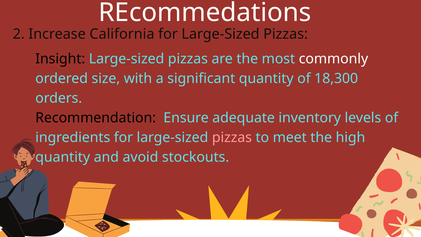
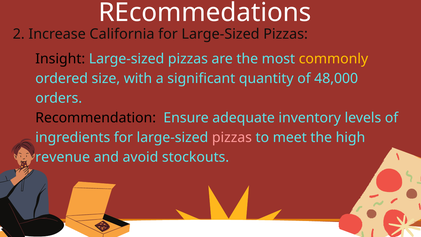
commonly colour: white -> yellow (333, 59)
18,300: 18,300 -> 48,000 (336, 79)
quantity: quantity -> revenue (63, 157)
